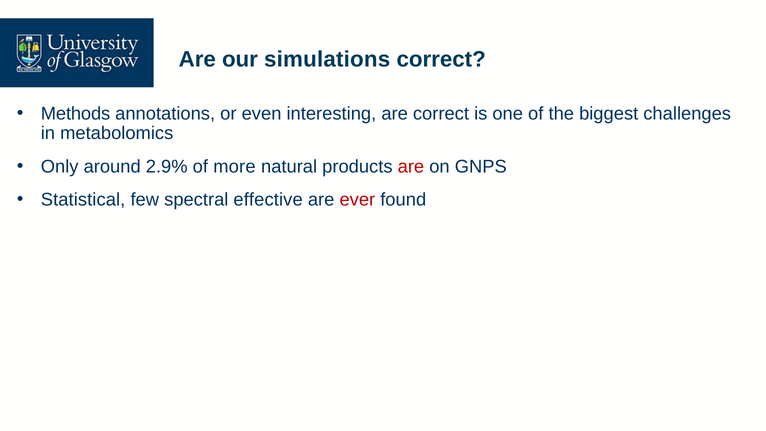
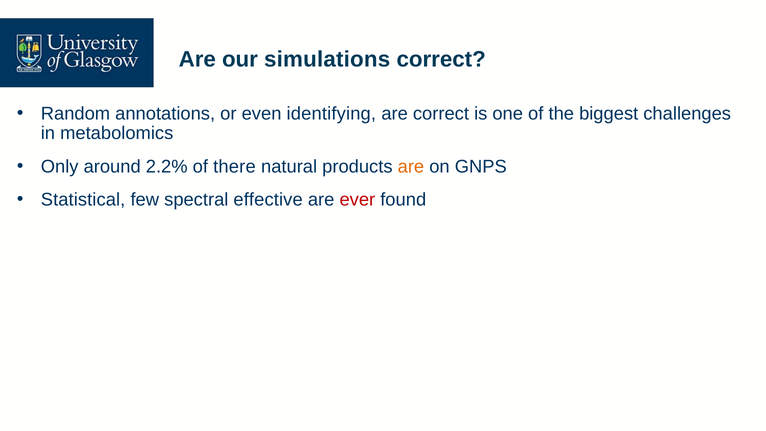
Methods: Methods -> Random (75, 114)
interesting: interesting -> identifying (331, 114)
2.9%: 2.9% -> 2.2% (167, 166)
more: more -> there (234, 166)
are colour: red -> orange (411, 166)
